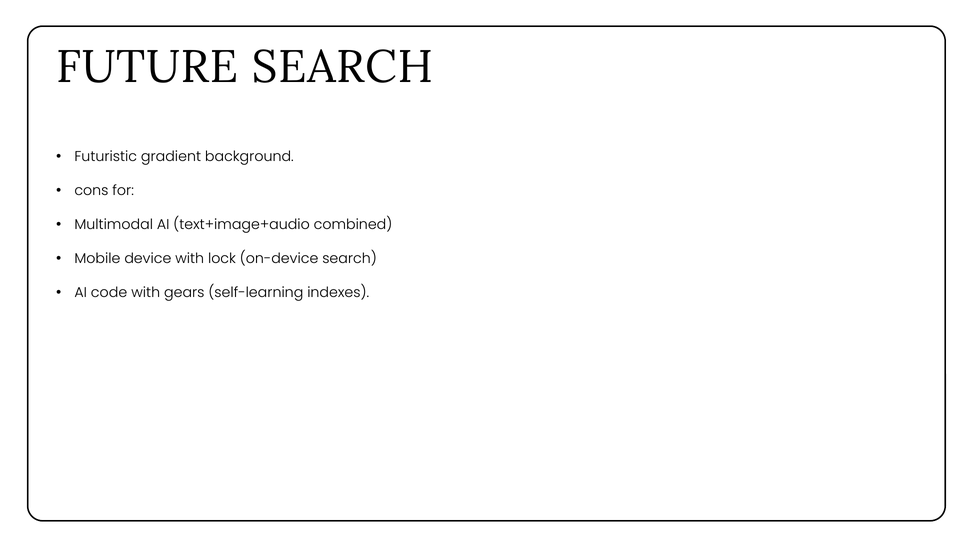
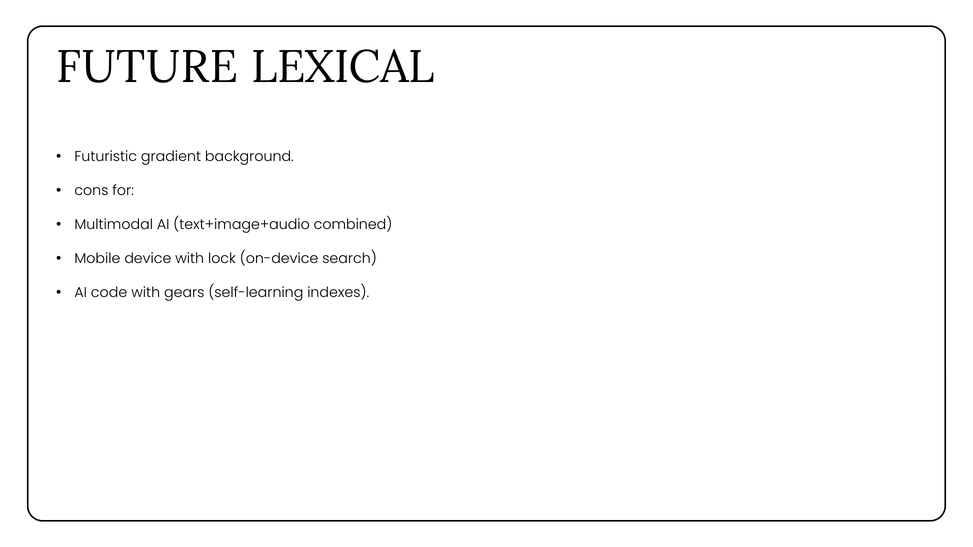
FUTURE SEARCH: SEARCH -> LEXICAL (343, 67)
